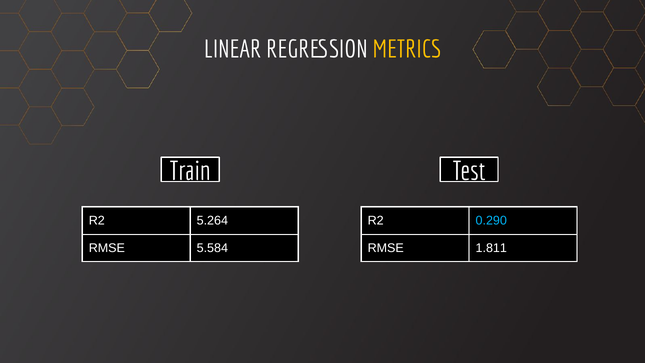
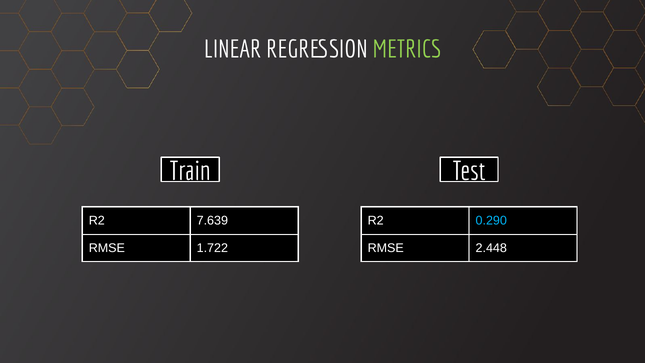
METRICS colour: yellow -> light green (407, 49)
5.264: 5.264 -> 7.639 (212, 220)
5.584: 5.584 -> 1.722 (212, 248)
1.811: 1.811 -> 2.448 (491, 248)
